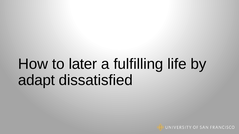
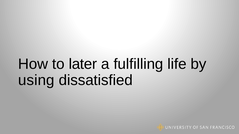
adapt: adapt -> using (36, 80)
